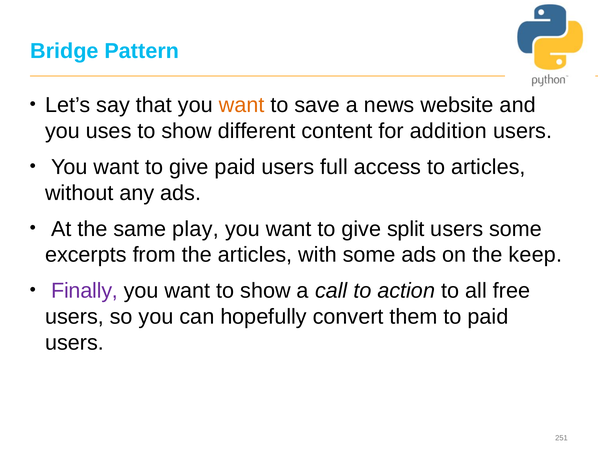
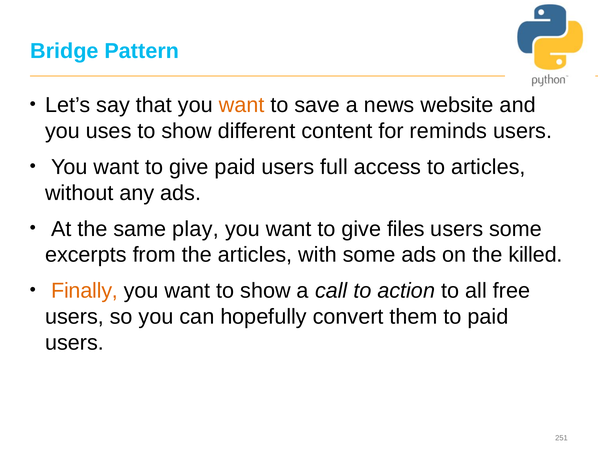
addition: addition -> reminds (448, 131)
split: split -> files (406, 229)
keep: keep -> killed (535, 255)
Finally colour: purple -> orange (84, 291)
